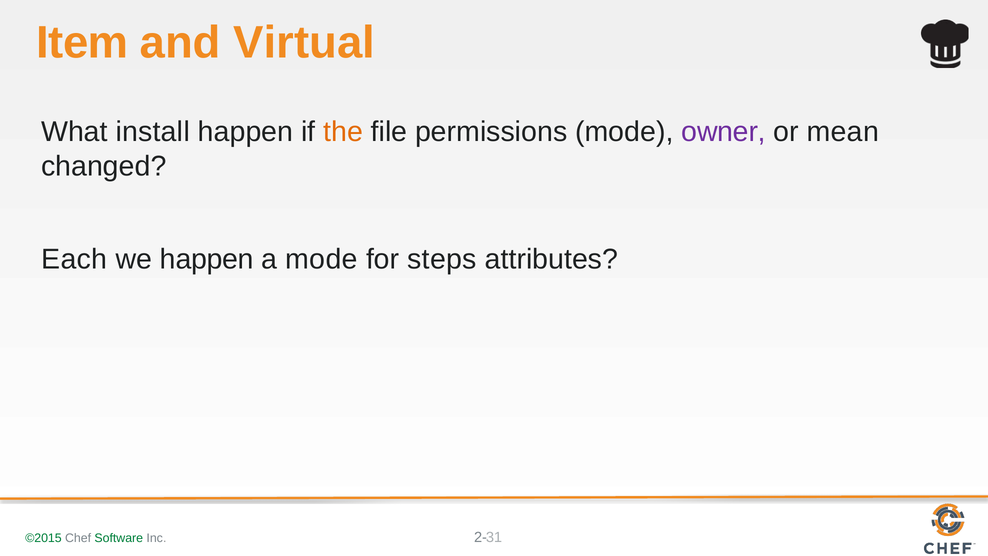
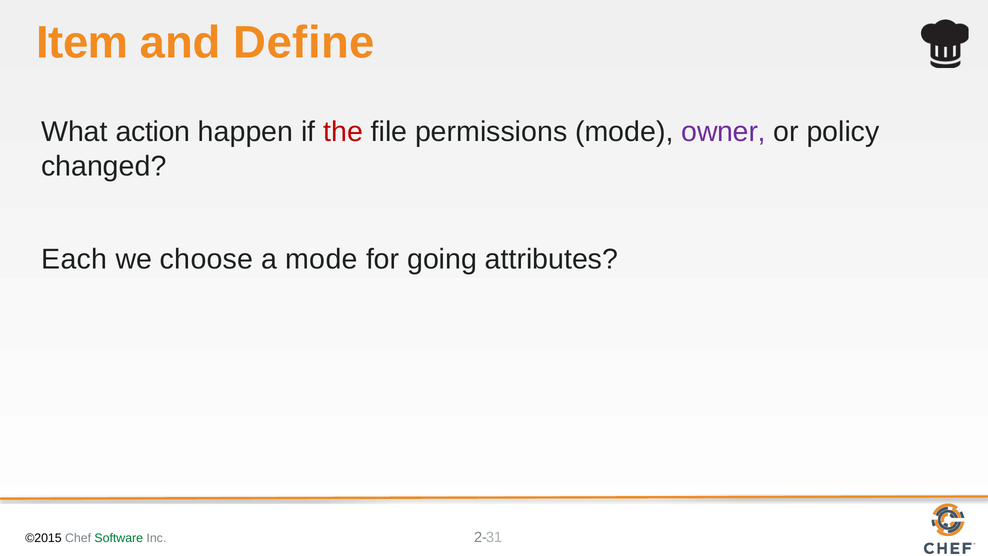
Virtual: Virtual -> Define (304, 43)
install: install -> action (153, 132)
the colour: orange -> red (343, 132)
mean: mean -> policy (843, 132)
we happen: happen -> choose (207, 259)
steps: steps -> going (442, 259)
©2015 colour: green -> black (43, 538)
